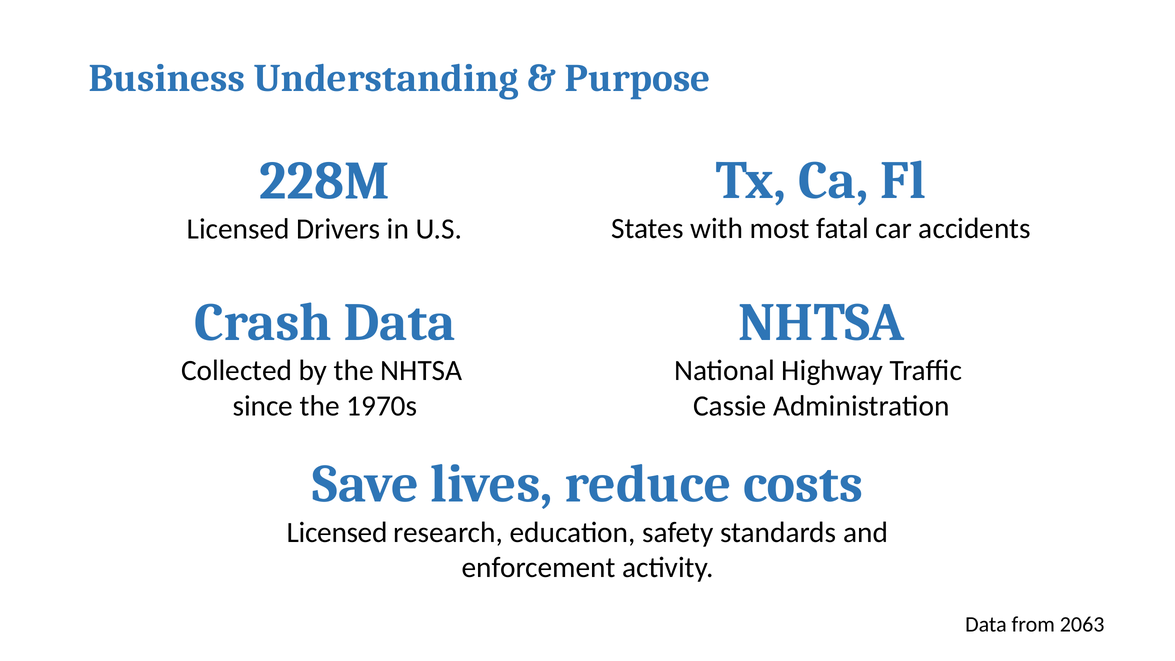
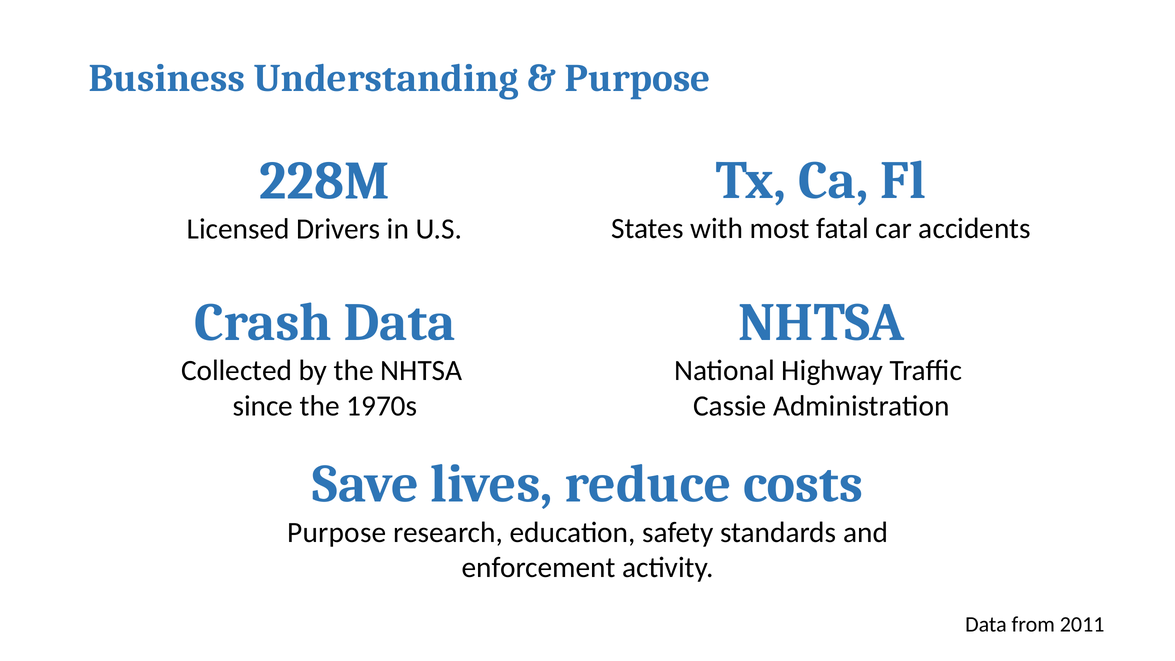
Licensed: Licensed -> Purpose (337, 532)
2063: 2063 -> 2011 (1082, 624)
